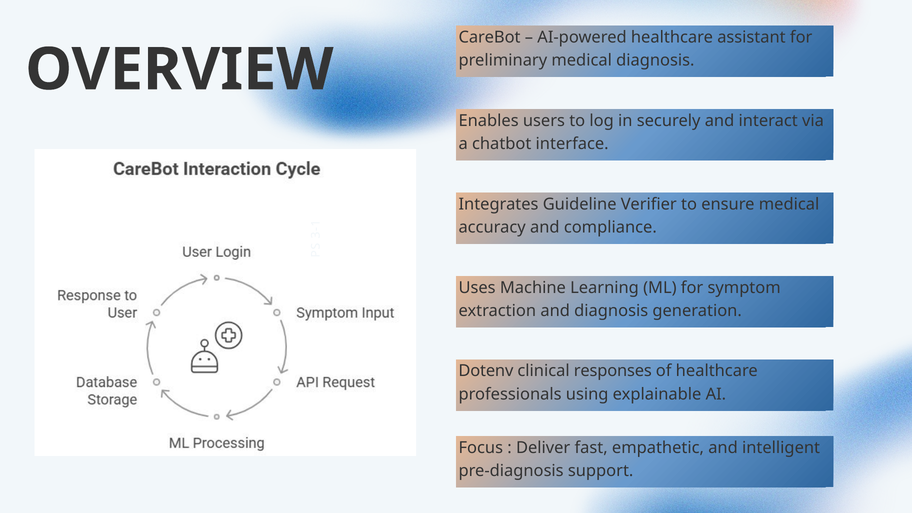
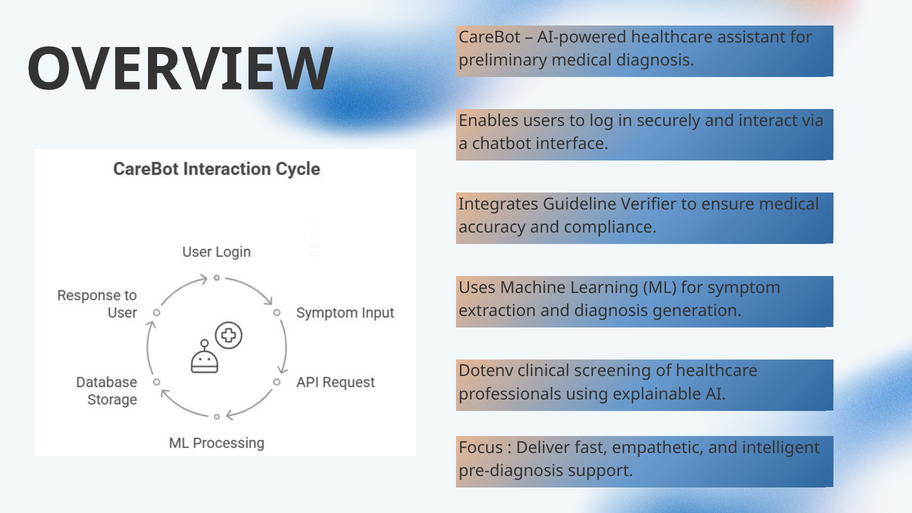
responses: responses -> screening (613, 371)
